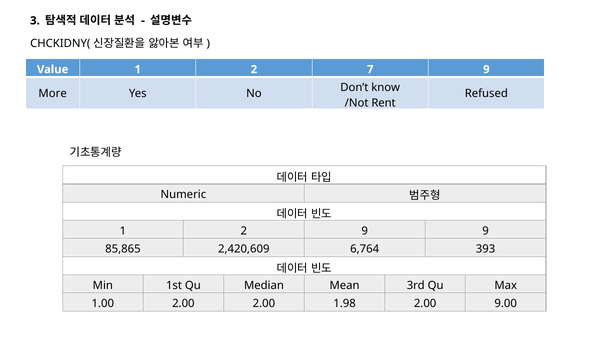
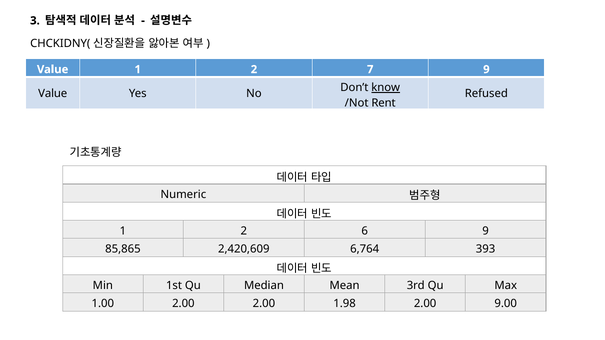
know underline: none -> present (386, 88)
More: More -> Value (53, 94)
2 9: 9 -> 6 (365, 231)
